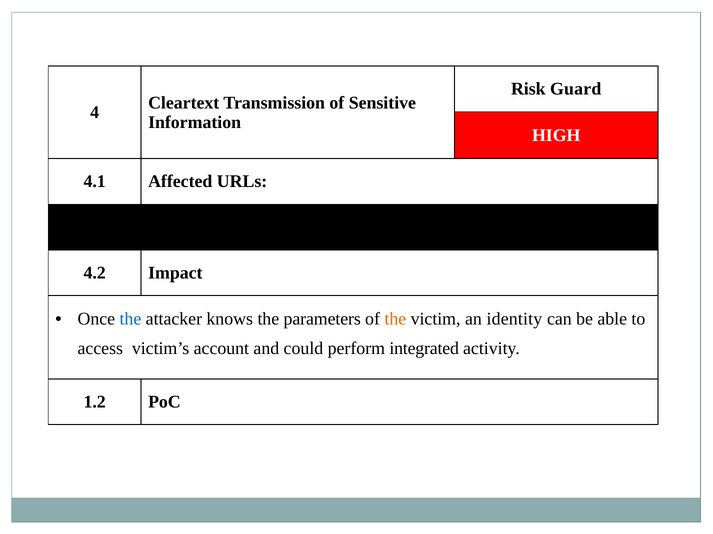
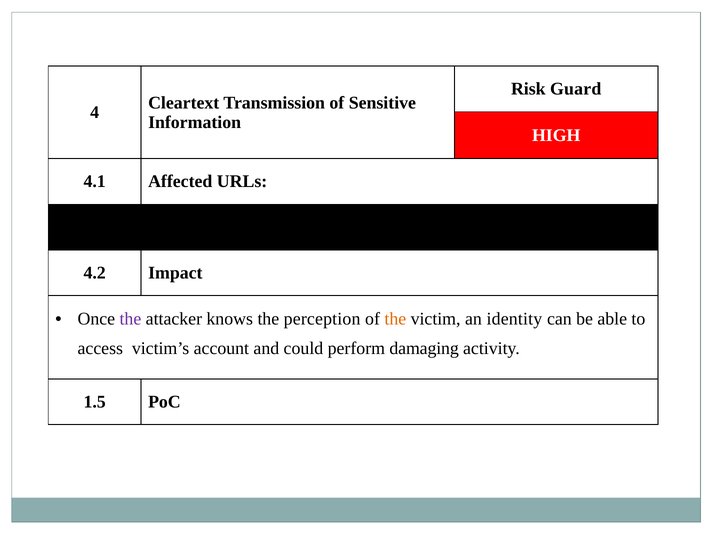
the colour: blue -> purple (130, 319)
parameters: parameters -> perception (322, 319)
integrated: integrated -> damaging (424, 349)
1.2: 1.2 -> 1.5 (95, 402)
